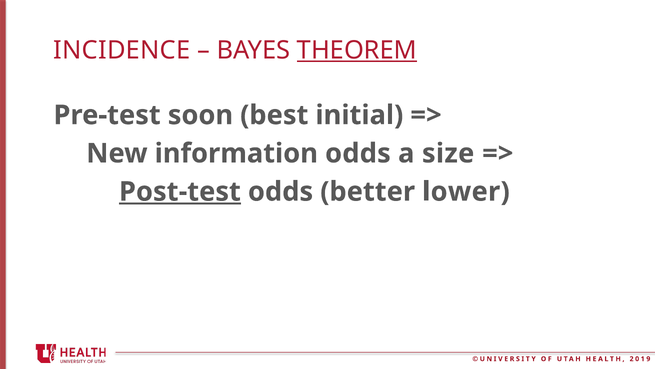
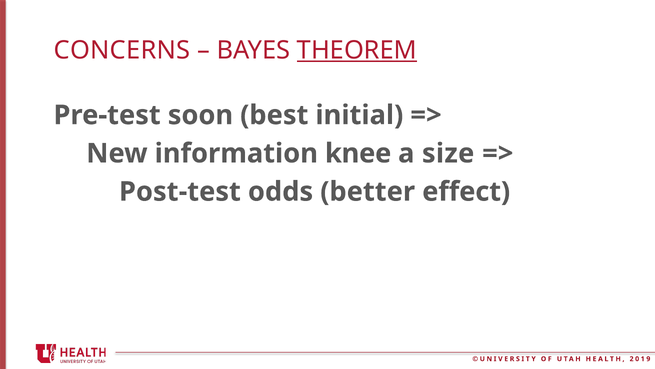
INCIDENCE: INCIDENCE -> CONCERNS (122, 50)
information odds: odds -> knee (358, 153)
Post-test underline: present -> none (180, 191)
lower: lower -> effect (466, 191)
